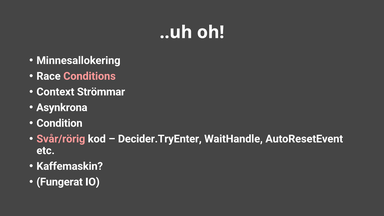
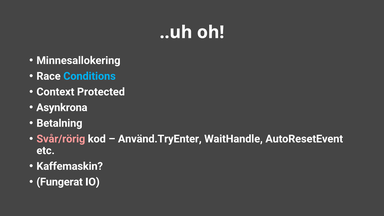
Conditions colour: pink -> light blue (90, 76)
Strömmar: Strömmar -> Protected (101, 92)
Condition: Condition -> Betalning (59, 123)
Decider.TryEnter: Decider.TryEnter -> Använd.TryEnter (160, 139)
